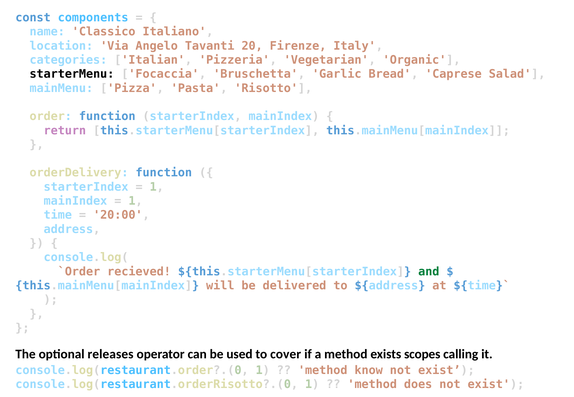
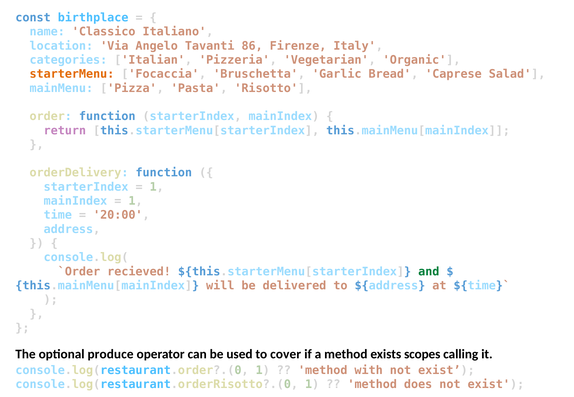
components: components -> birthplace (93, 18)
20: 20 -> 86 (252, 46)
starterMenu colour: black -> orange (72, 74)
releases: releases -> produce (111, 355)
know: know -> with (369, 371)
